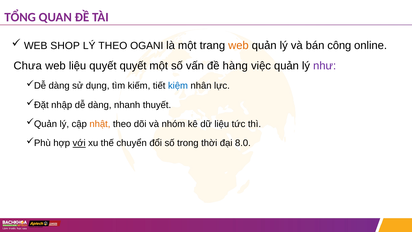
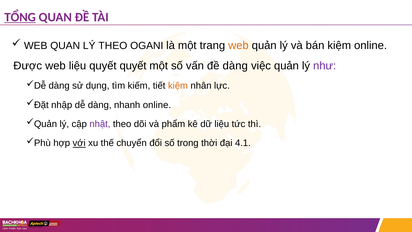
TỔNG underline: none -> present (20, 17)
WEB SHOP: SHOP -> QUAN (65, 46)
bán công: công -> kiệm (339, 46)
Chưa: Chưa -> Được (28, 66)
đề hàng: hàng -> dàng (235, 66)
kiệm colour: blue -> orange (178, 86)
nhanh thuyết: thuyết -> online (157, 105)
nhật colour: orange -> purple (100, 124)
nhóm: nhóm -> phẩm (173, 124)
8.0: 8.0 -> 4.1 (243, 143)
